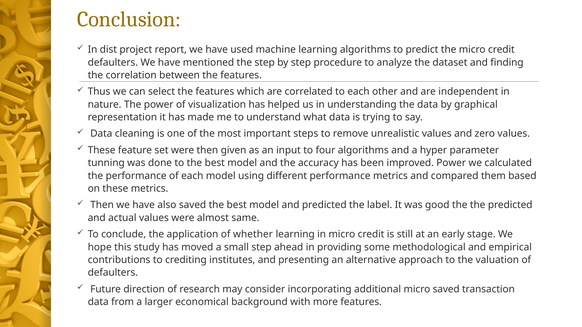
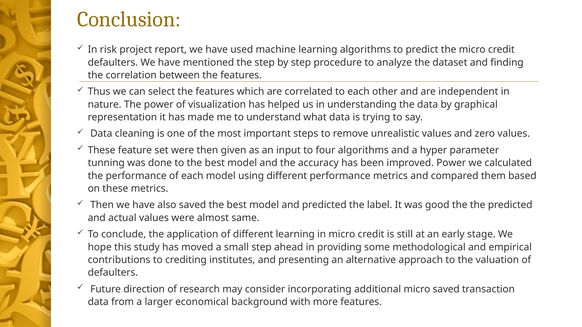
dist: dist -> risk (108, 50)
of whether: whether -> different (253, 235)
